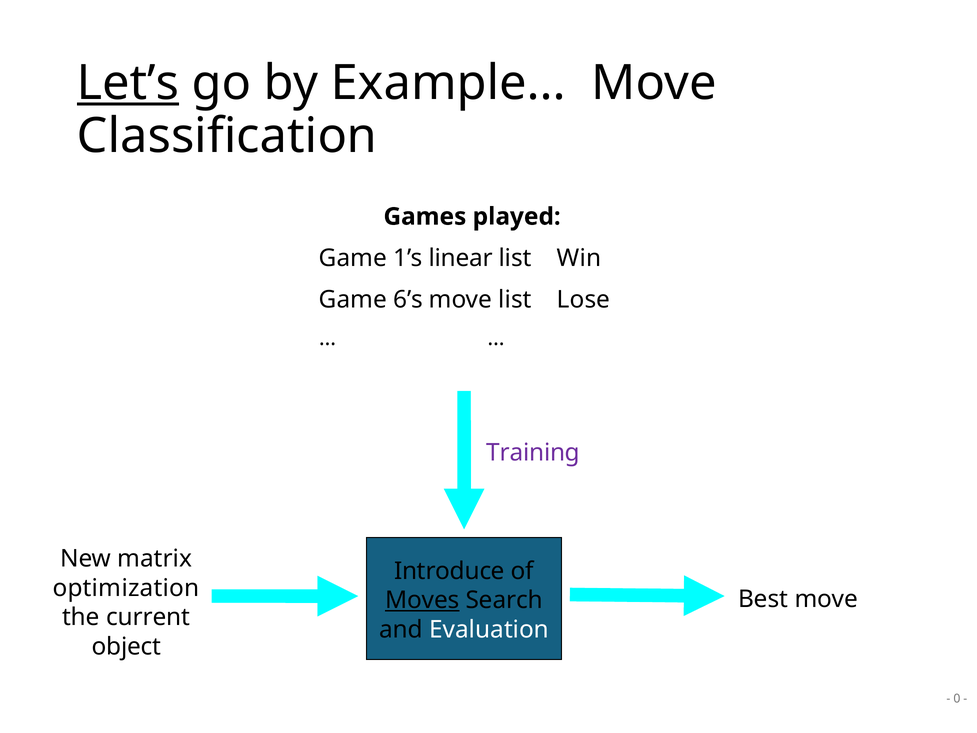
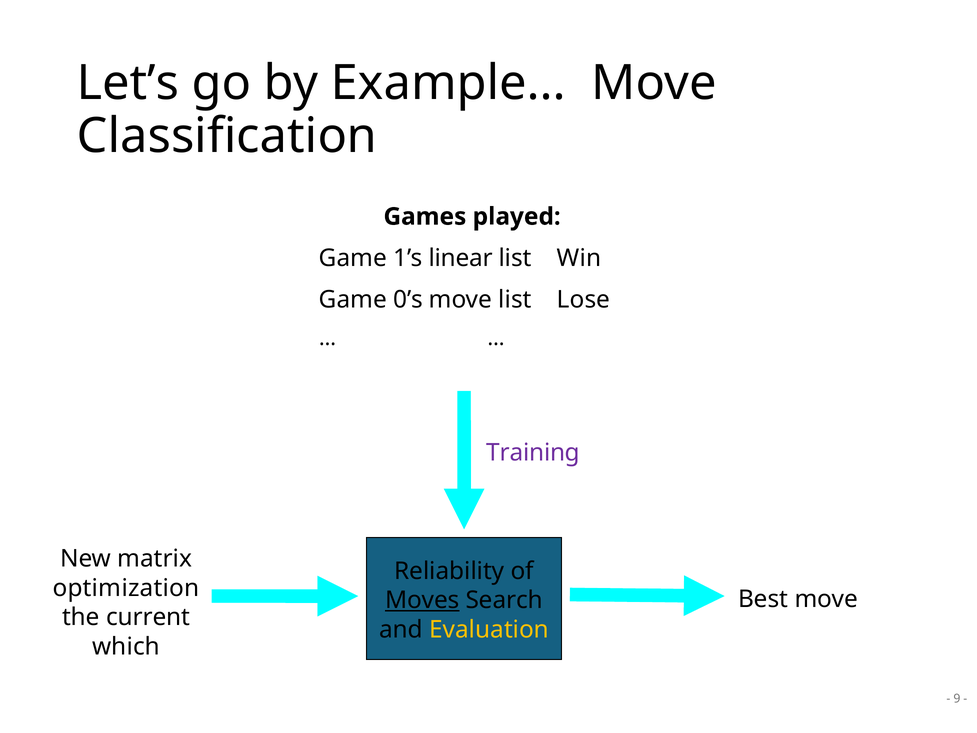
Let’s underline: present -> none (128, 83)
6’s: 6’s -> 0’s (408, 300)
Introduce: Introduce -> Reliability (449, 571)
Evaluation colour: white -> yellow (489, 629)
object: object -> which (126, 646)
0: 0 -> 9 (957, 699)
